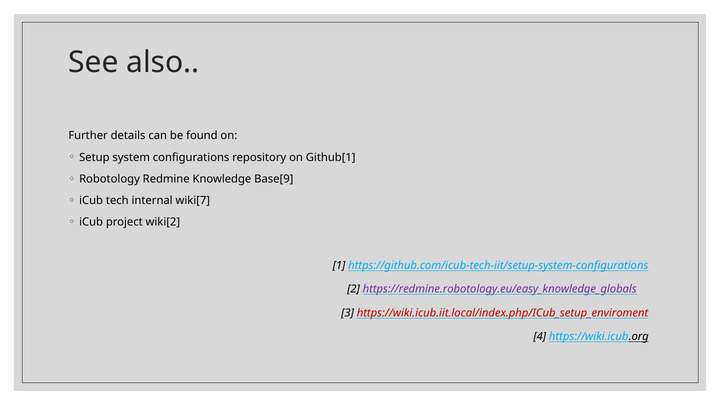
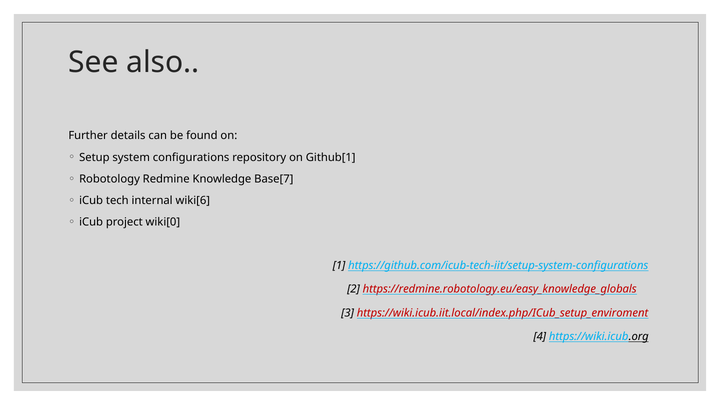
Base[9: Base[9 -> Base[7 (274, 179)
wiki[7: wiki[7 -> wiki[6 (193, 201)
wiki[2: wiki[2 -> wiki[0 (163, 222)
https://redmine.robotology.eu/easy_knowledge_globals colour: purple -> red (500, 289)
